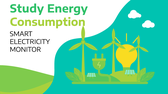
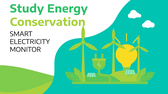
Consumption: Consumption -> Conservation (48, 22)
